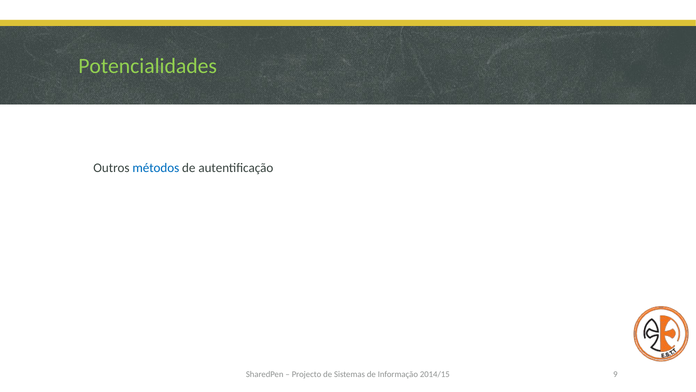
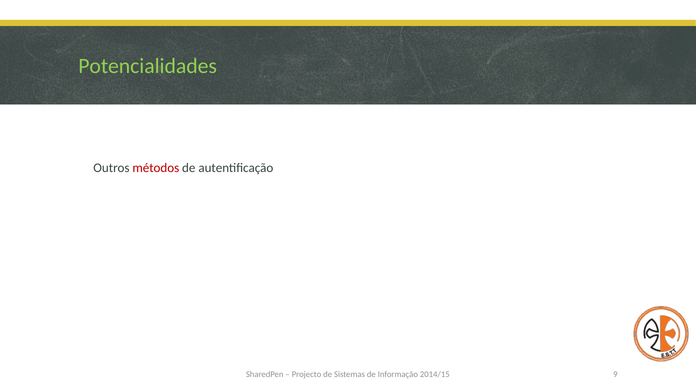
métodos colour: blue -> red (156, 168)
